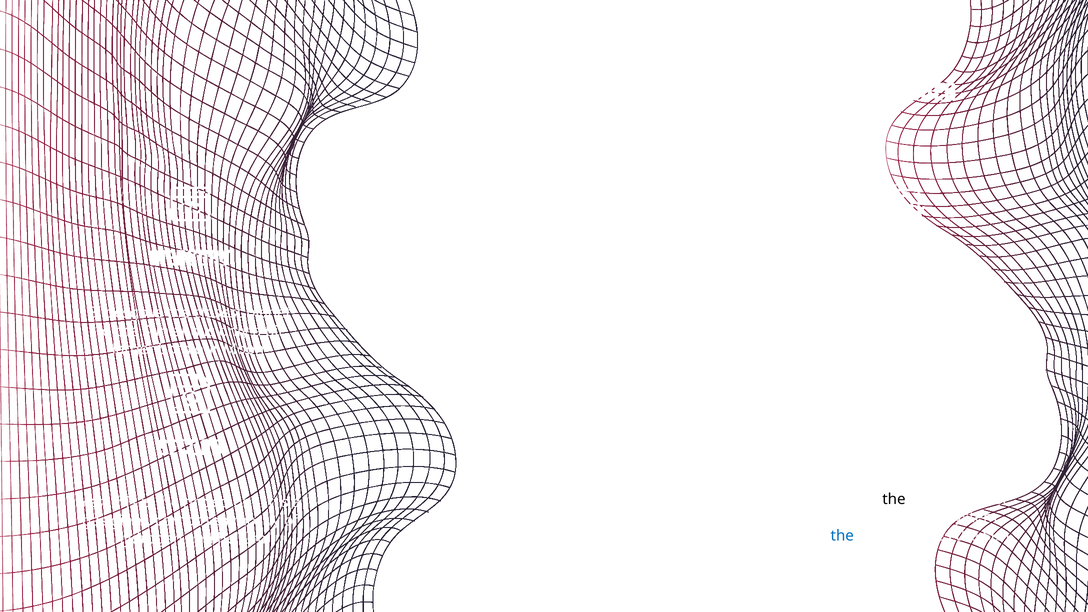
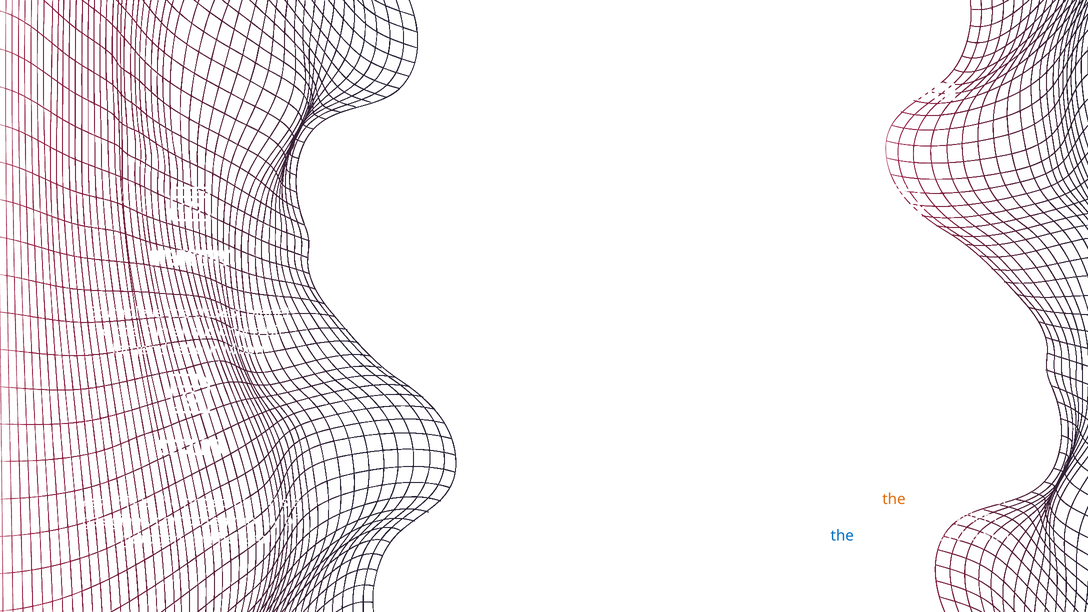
Slidesgo: Slidesgo -> Editable (119, 313)
larger both: both -> dust (174, 349)
the colour: black -> orange (894, 499)
